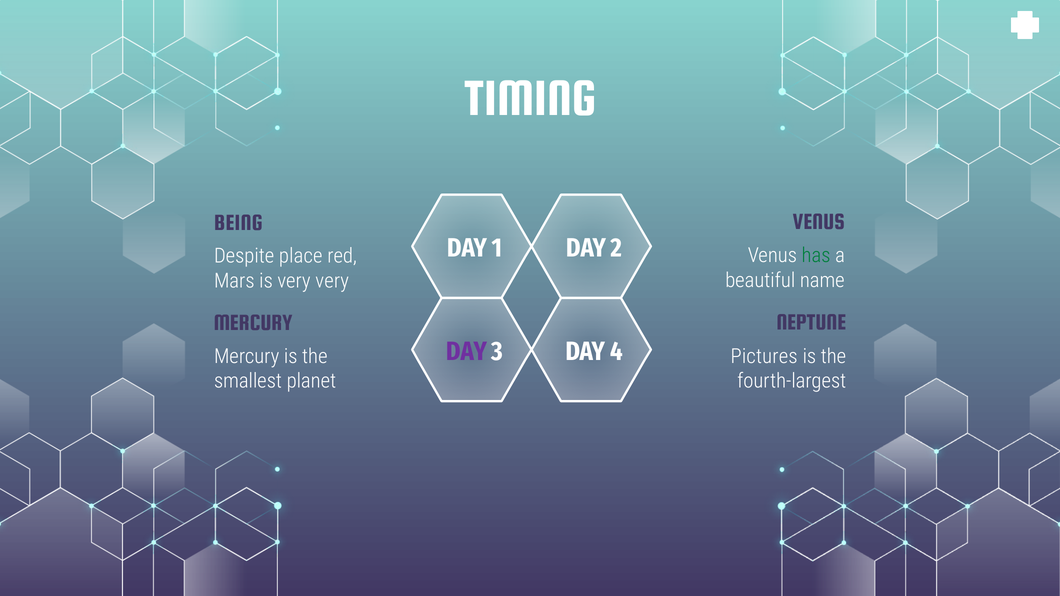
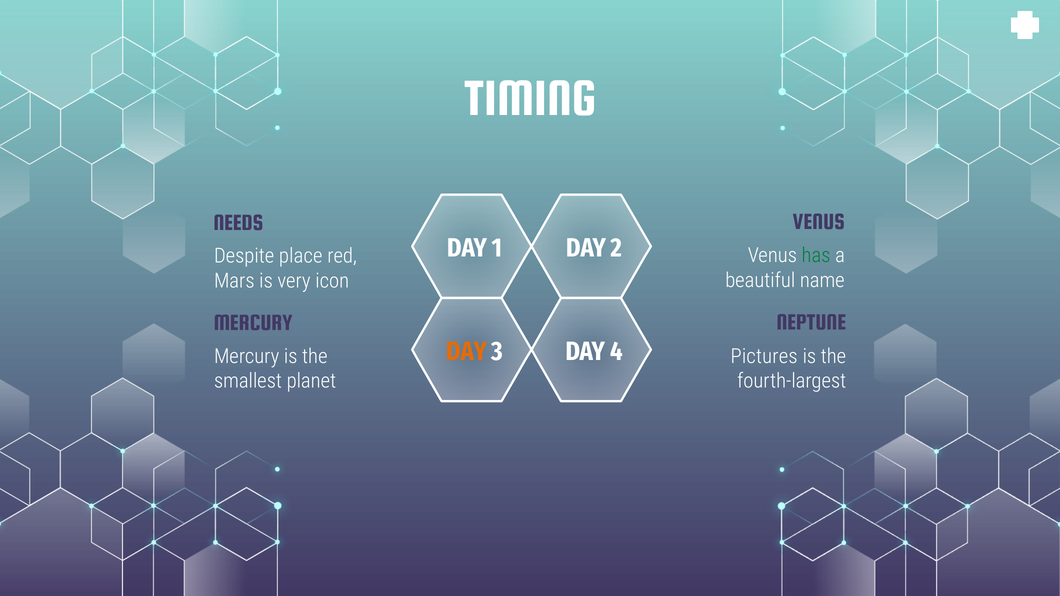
BEING: BEING -> NEEDS (238, 222)
very very: very -> icon (332, 281)
DAY colour: purple -> orange (467, 352)
